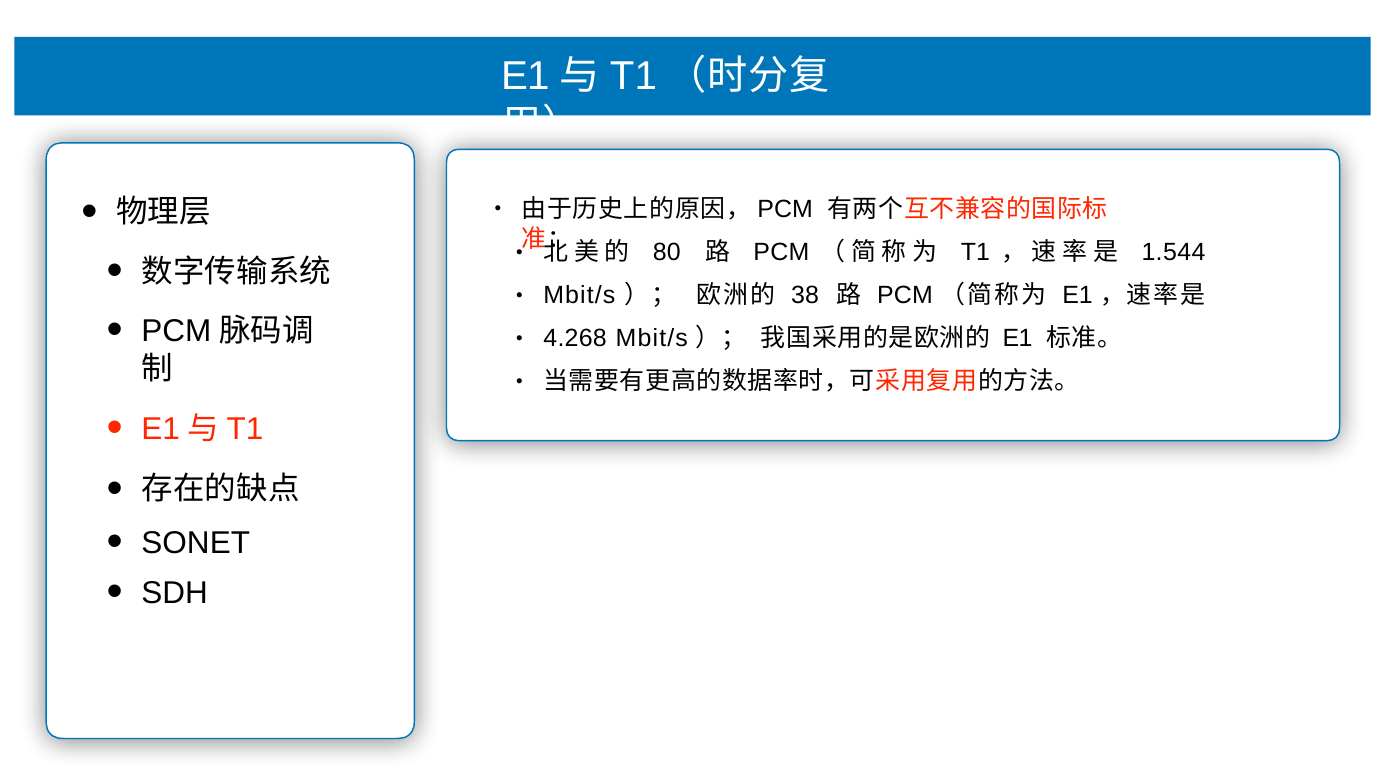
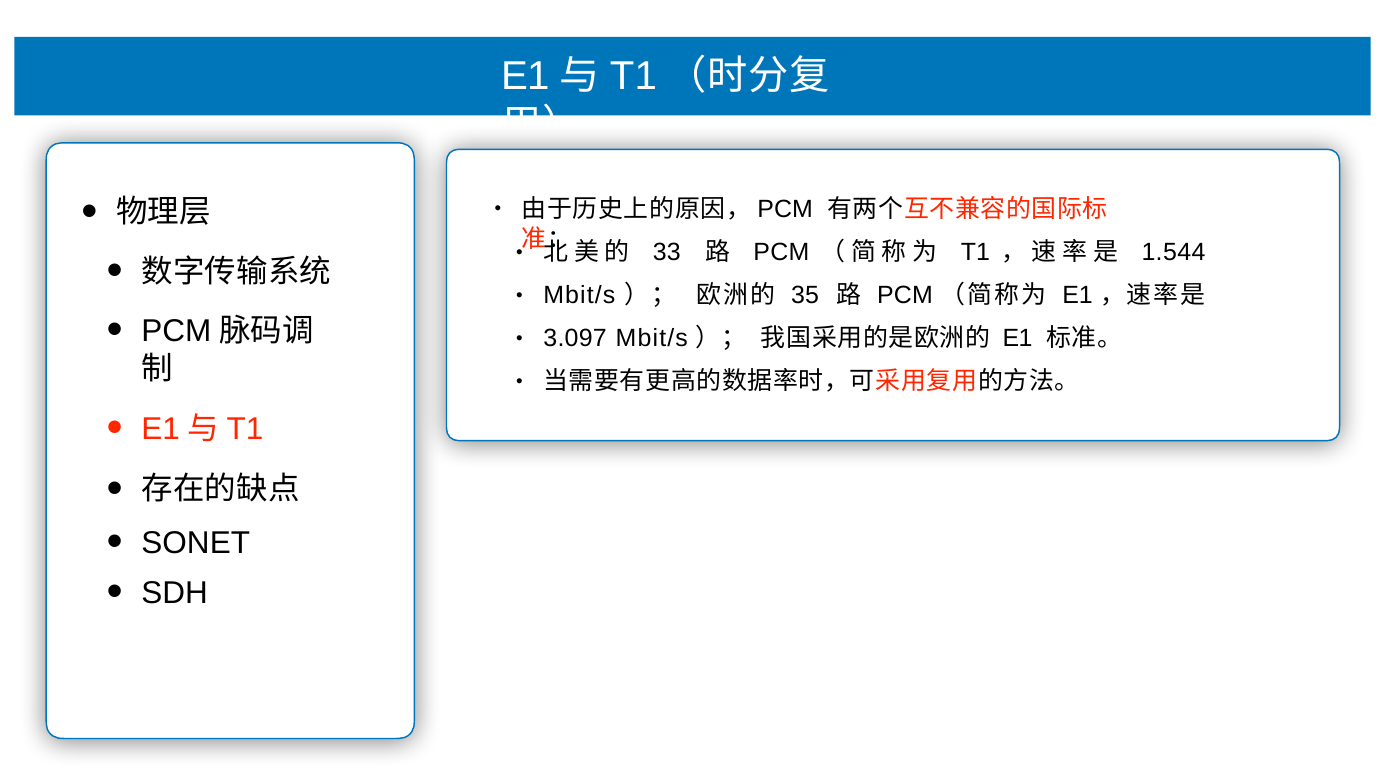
80: 80 -> 33 (667, 252)
38: 38 -> 35 (805, 296)
4.268: 4.268 -> 3.097 (575, 339)
